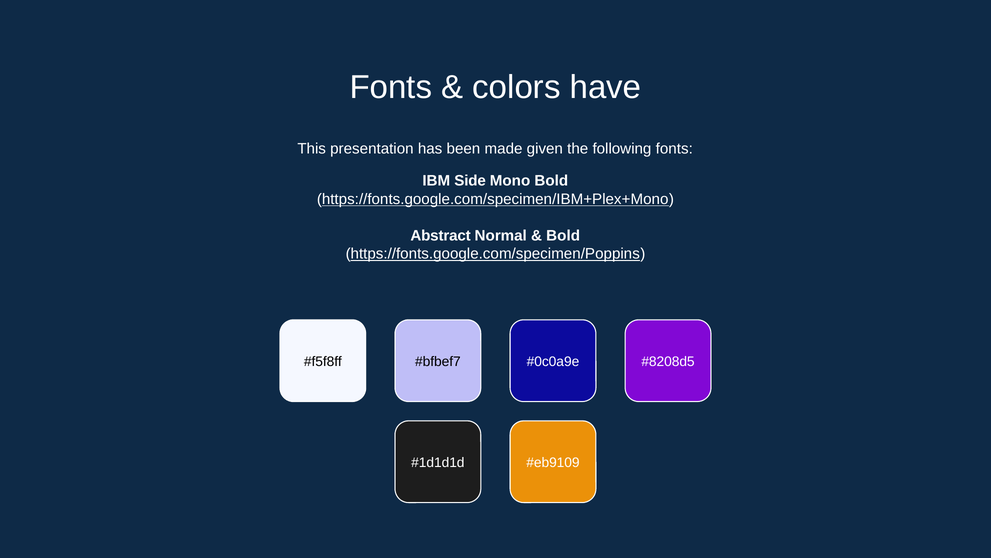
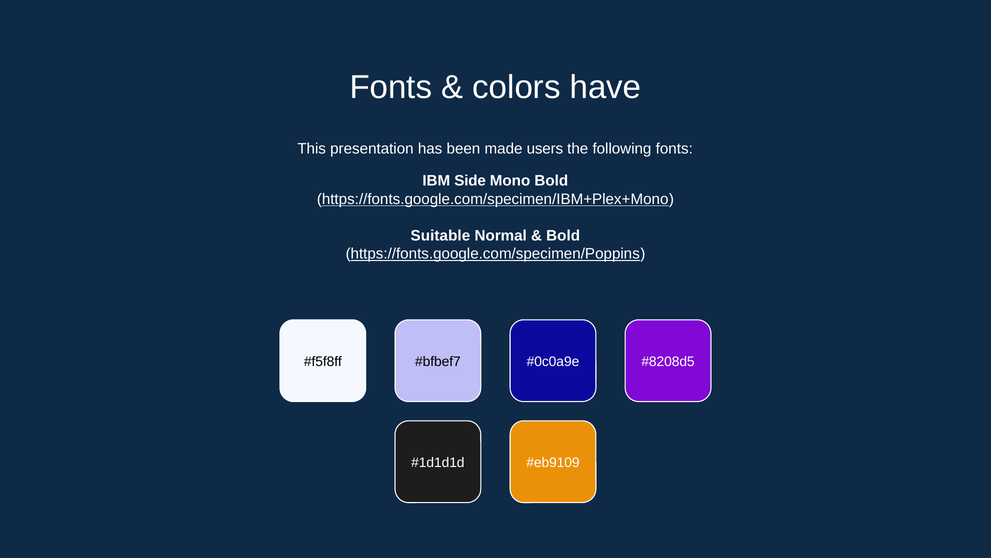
given: given -> users (545, 149)
Abstract: Abstract -> Suitable (440, 235)
